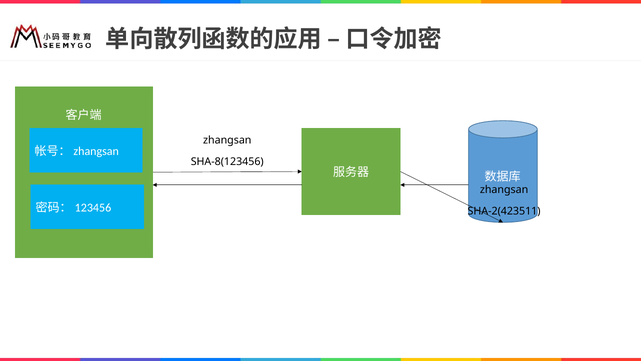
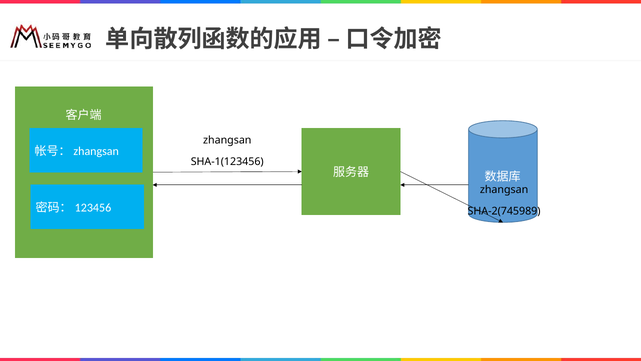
SHA-8(123456: SHA-8(123456 -> SHA-1(123456 (227, 161)
SHA-2(423511: SHA-2(423511 -> SHA-2(745989 (504, 211)
